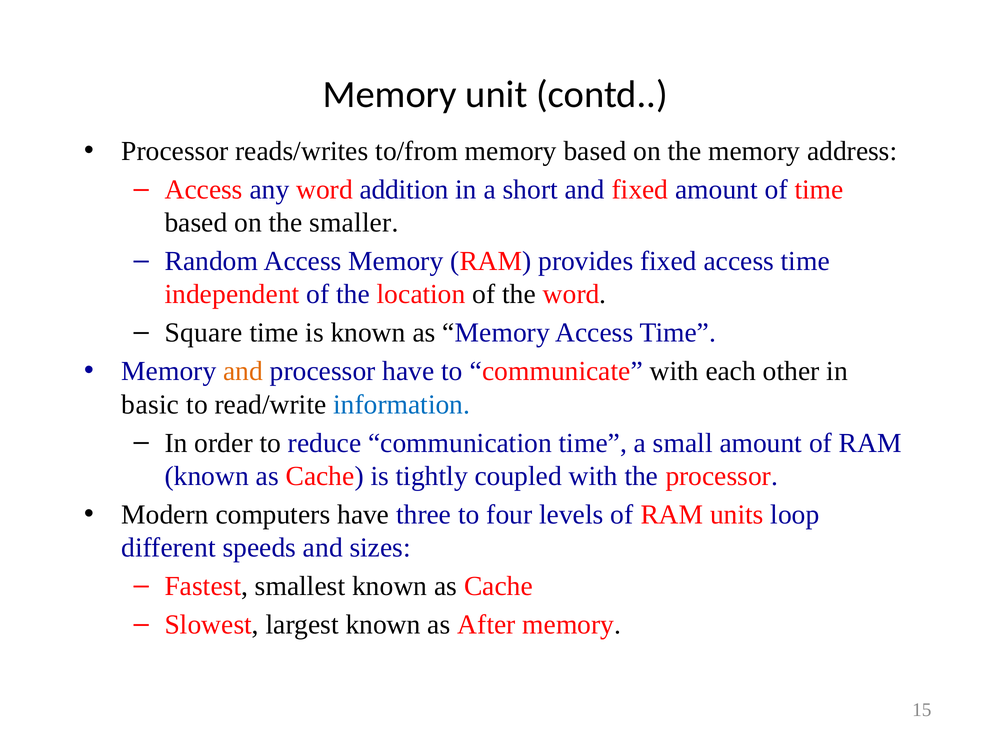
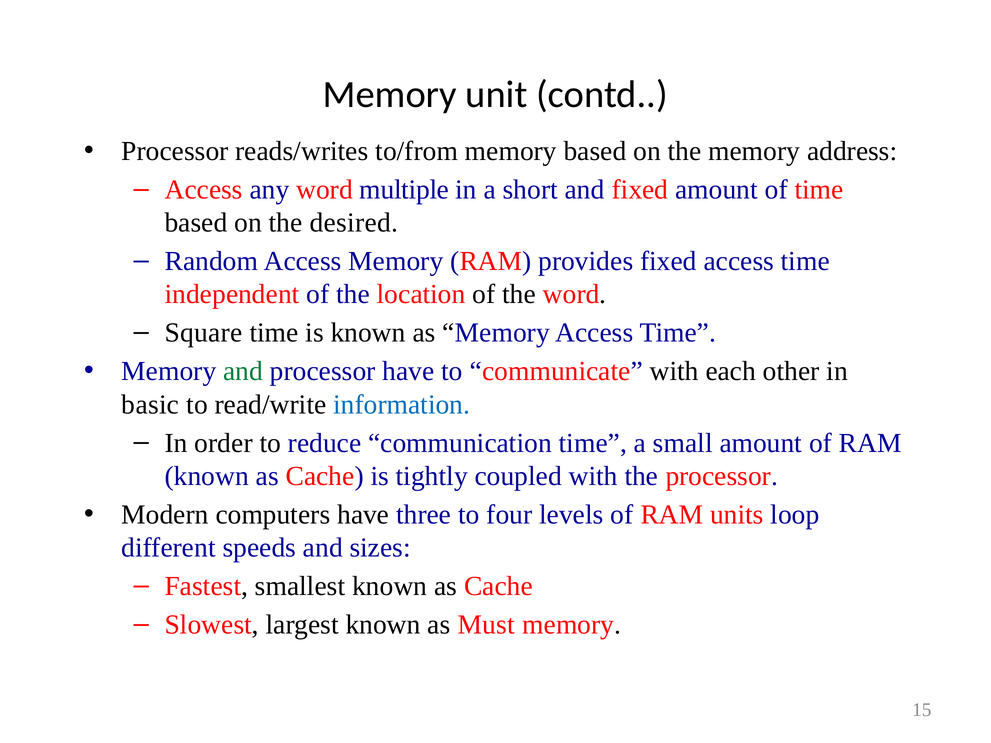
addition: addition -> multiple (404, 190)
smaller: smaller -> desired (354, 223)
and colour: orange -> green (243, 372)
After: After -> Must (486, 625)
